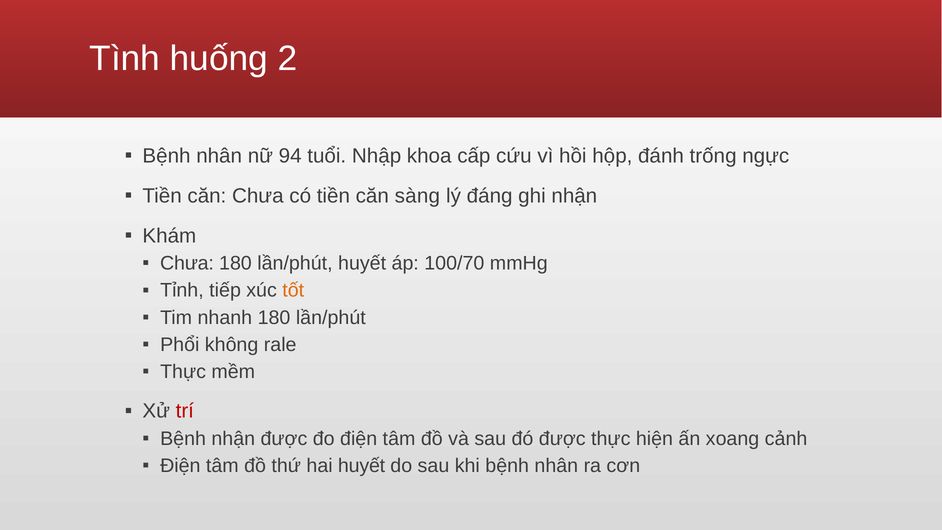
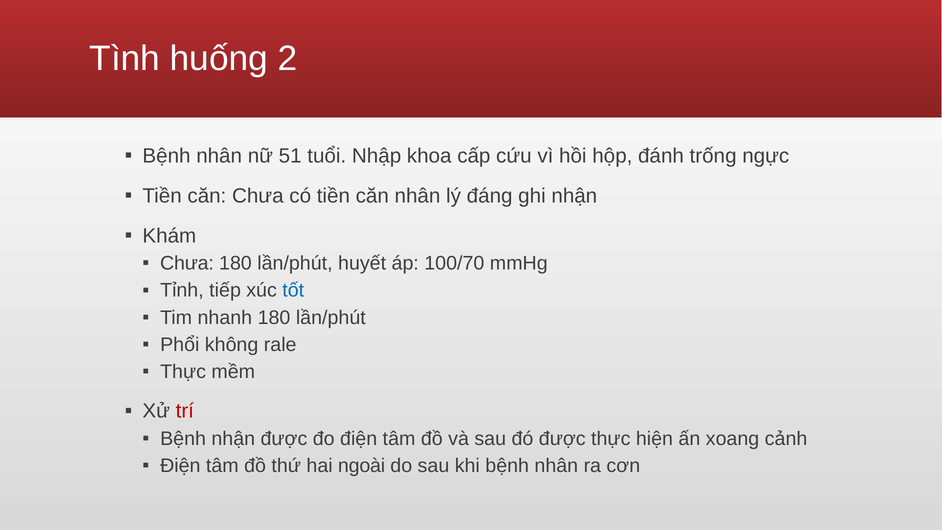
94: 94 -> 51 (290, 156)
căn sàng: sàng -> nhân (417, 196)
tốt colour: orange -> blue (293, 290)
hai huyết: huyết -> ngoài (362, 466)
